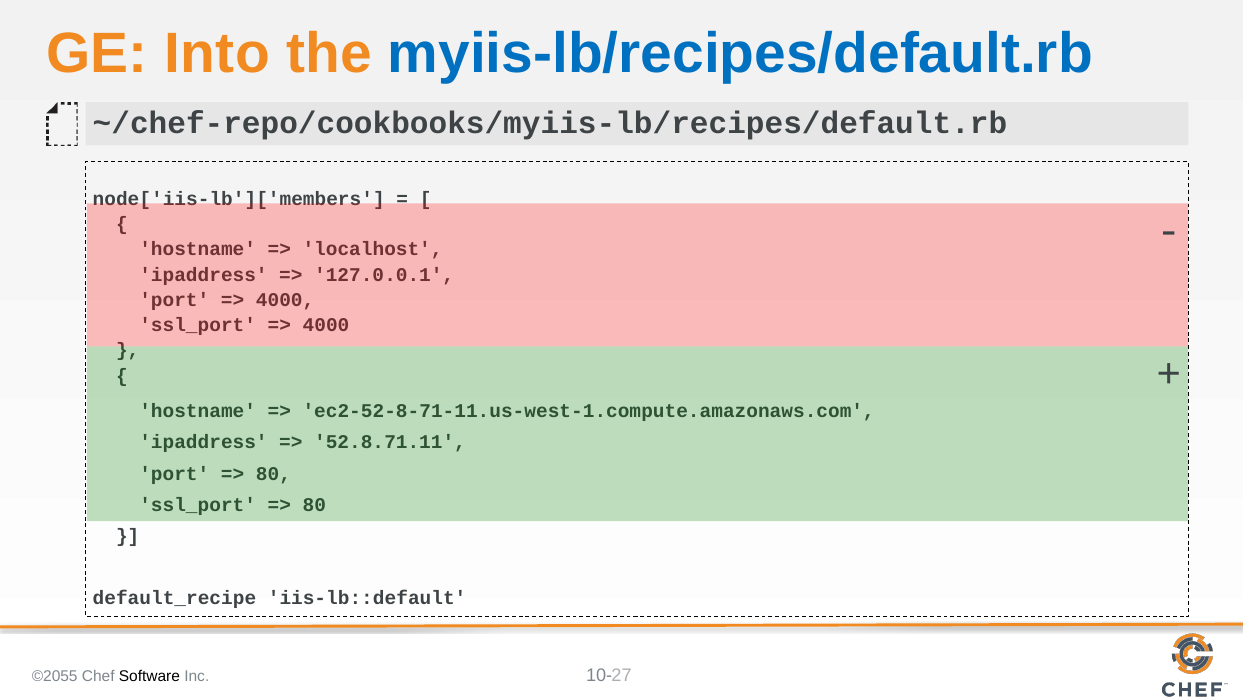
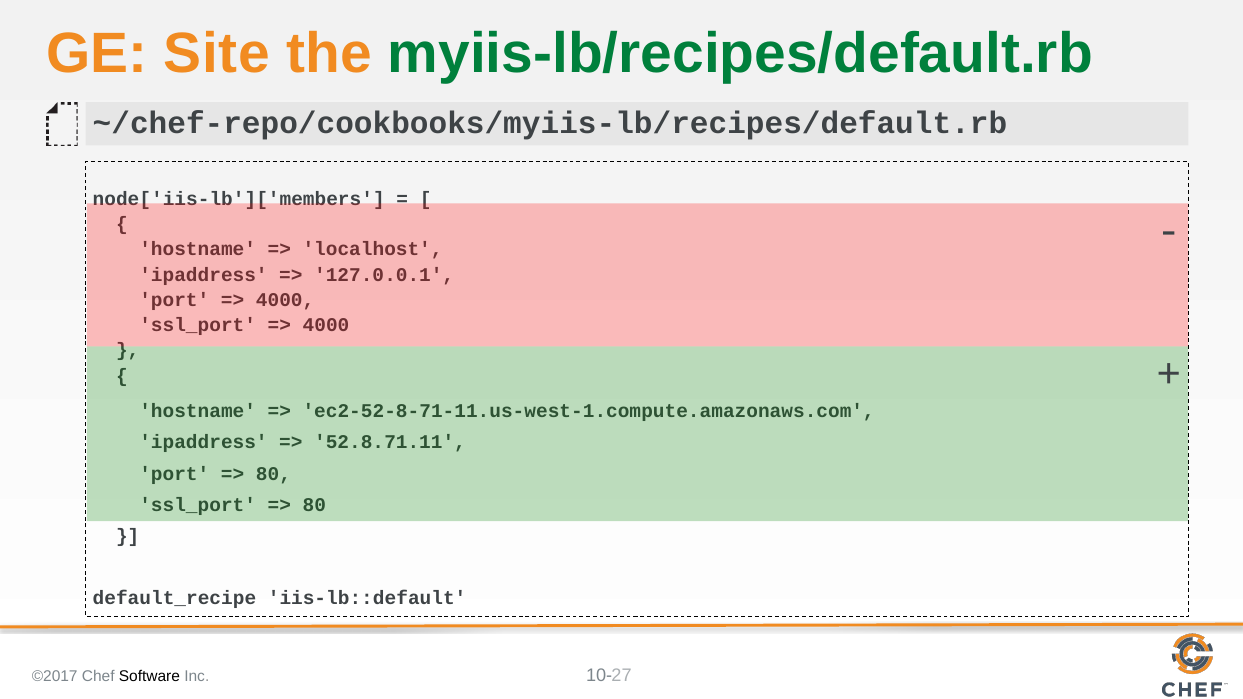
Into: Into -> Site (217, 54)
myiis-lb/recipes/default.rb colour: blue -> green (740, 54)
©2055: ©2055 -> ©2017 (55, 676)
